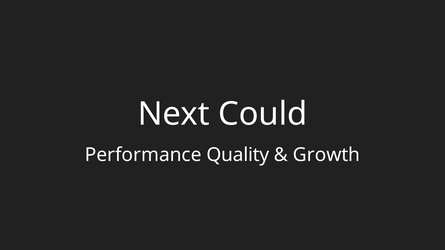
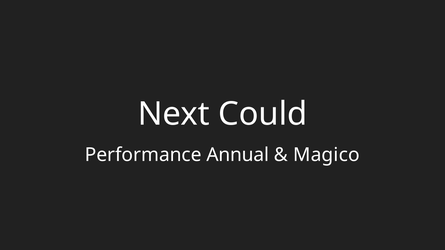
Quality: Quality -> Annual (238, 155)
Growth: Growth -> Magico (326, 155)
